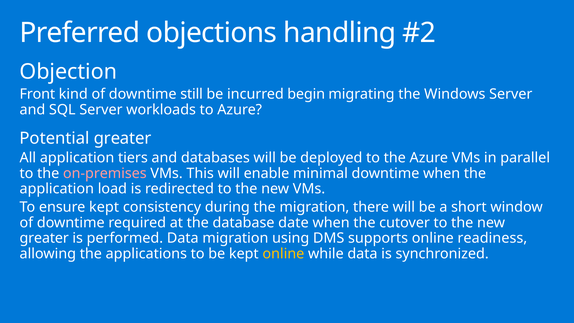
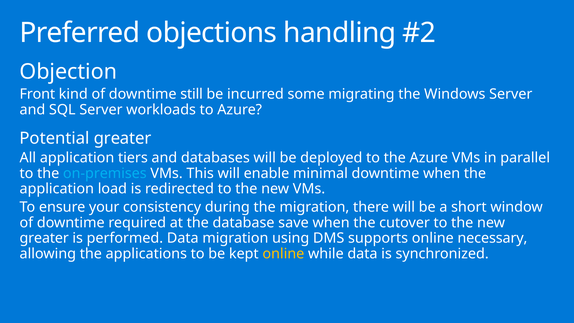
begin: begin -> some (306, 94)
on-premises colour: pink -> light blue (105, 173)
ensure kept: kept -> your (104, 207)
date: date -> save (293, 223)
readiness: readiness -> necessary (492, 238)
